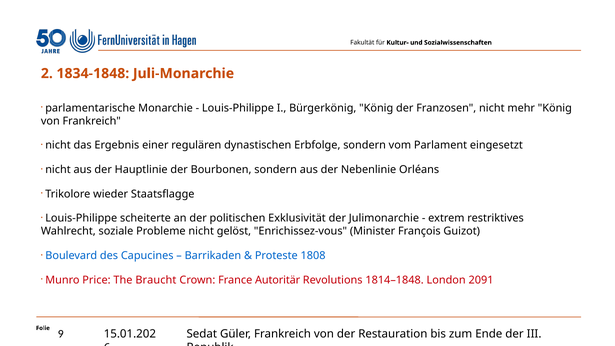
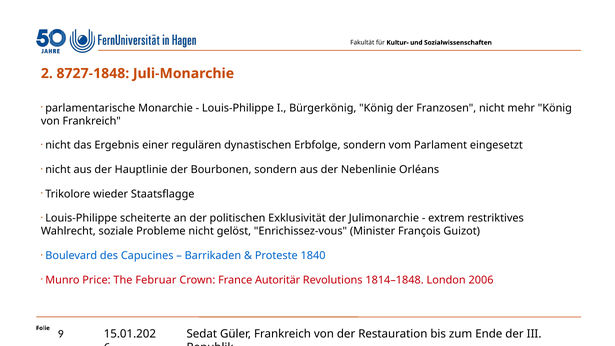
1834-1848: 1834-1848 -> 8727-1848 (93, 73)
1808: 1808 -> 1840 (313, 256)
Braucht: Braucht -> Februar (156, 280)
2091: 2091 -> 2006 (481, 280)
